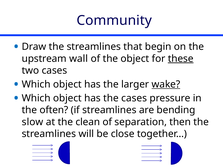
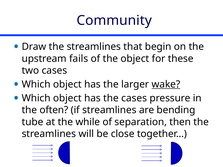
wall: wall -> fails (79, 59)
these underline: present -> none (181, 59)
slow: slow -> tube (33, 122)
clean: clean -> while (88, 122)
